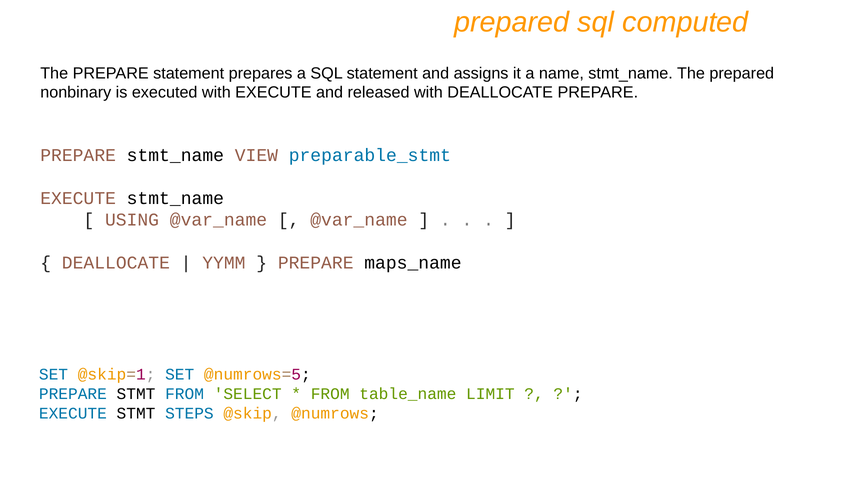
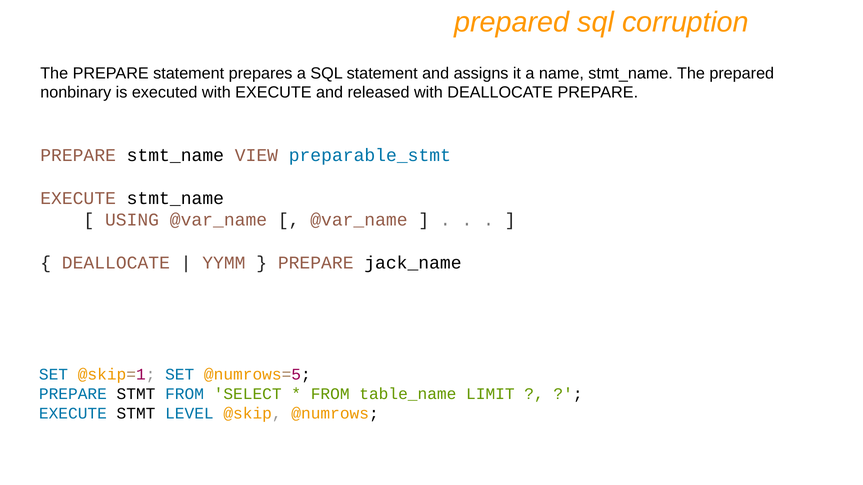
computed: computed -> corruption (685, 22)
maps_name: maps_name -> jack_name (413, 263)
STEPS: STEPS -> LEVEL (189, 414)
